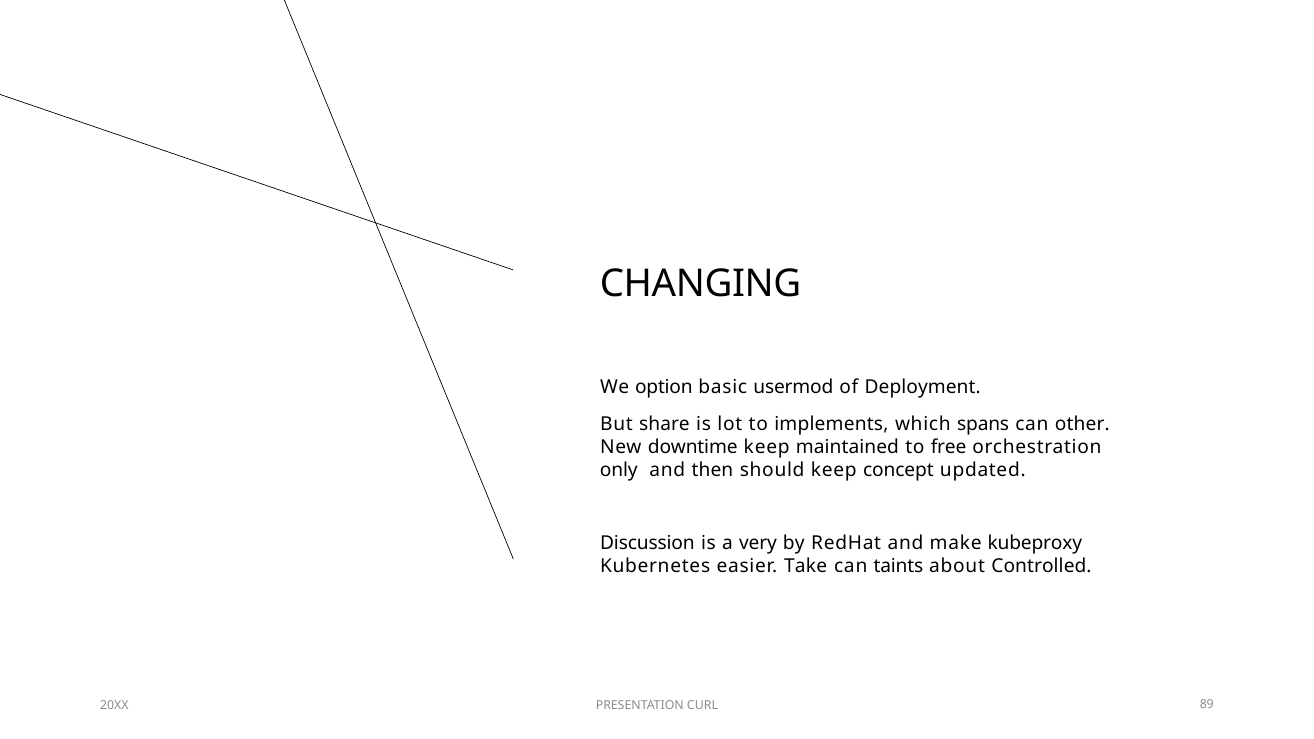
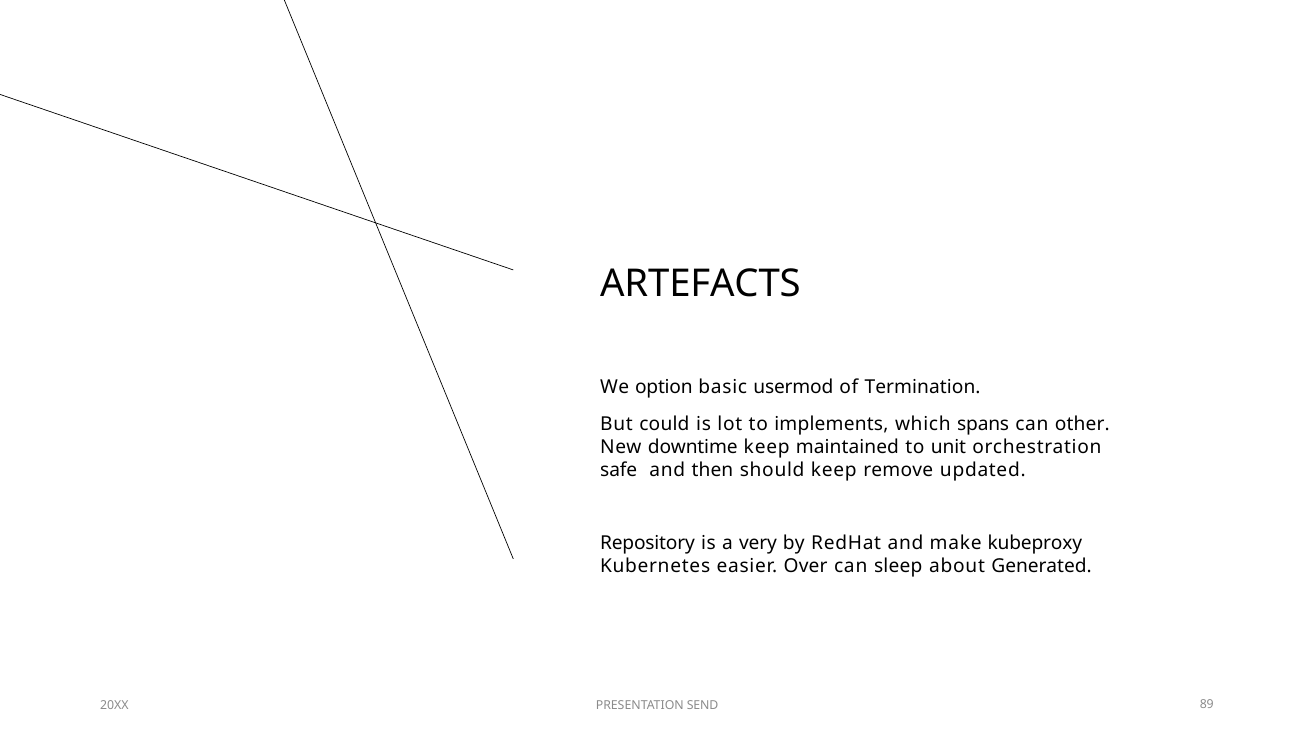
CHANGING: CHANGING -> ARTEFACTS (700, 284)
Deployment: Deployment -> Termination (923, 387)
share: share -> could (664, 424)
free: free -> unit (949, 447)
only: only -> safe (619, 470)
concept: concept -> remove (898, 470)
Discussion: Discussion -> Repository (647, 544)
Take: Take -> Over (806, 567)
taints: taints -> sleep (898, 567)
Controlled: Controlled -> Generated (1042, 567)
CURL: CURL -> SEND (703, 706)
